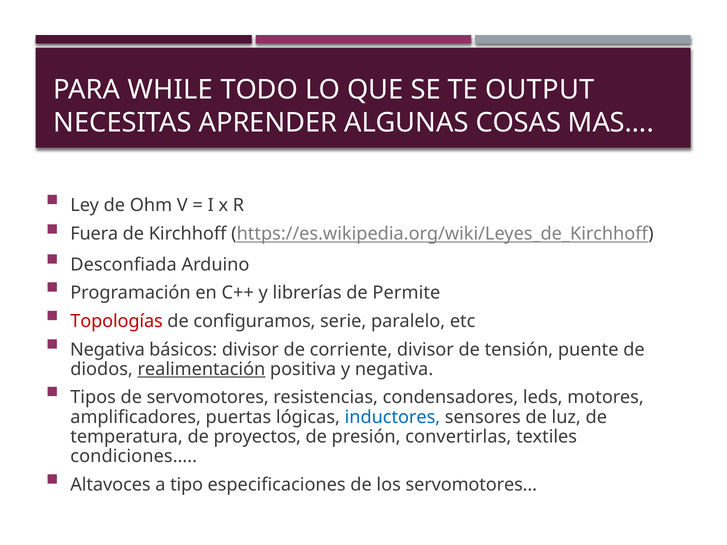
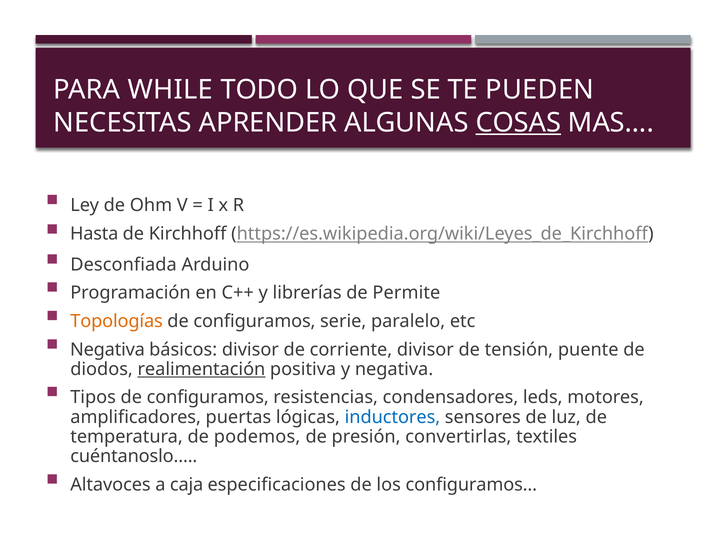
OUTPUT: OUTPUT -> PUEDEN (540, 90)
COSAS underline: none -> present (518, 123)
Fuera: Fuera -> Hasta (94, 234)
Topologías colour: red -> orange (117, 321)
Tipos de servomotores: servomotores -> configuramos (208, 398)
proyectos: proyectos -> podemos (257, 437)
condiciones…: condiciones… -> cuéntanoslo… (134, 457)
tipo: tipo -> caja (187, 485)
servomotores…: servomotores… -> configuramos… (471, 485)
